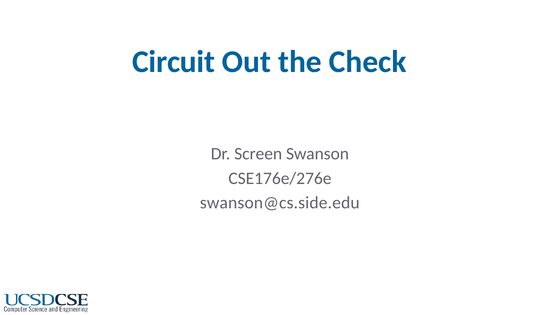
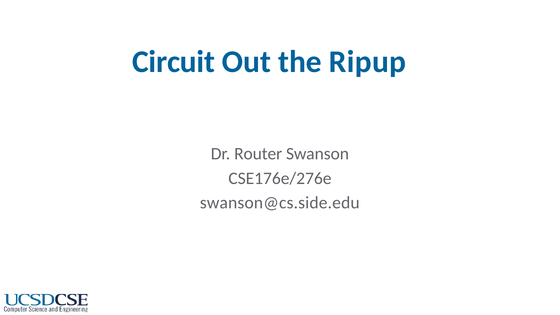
Check: Check -> Ripup (368, 62)
Screen: Screen -> Router (258, 154)
